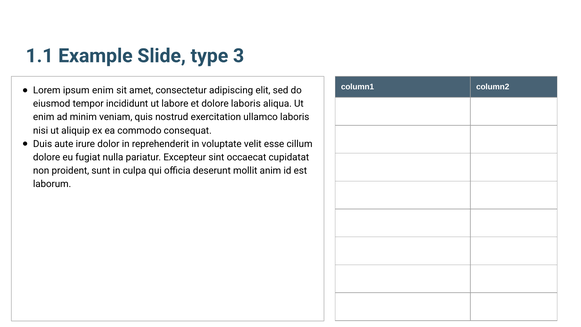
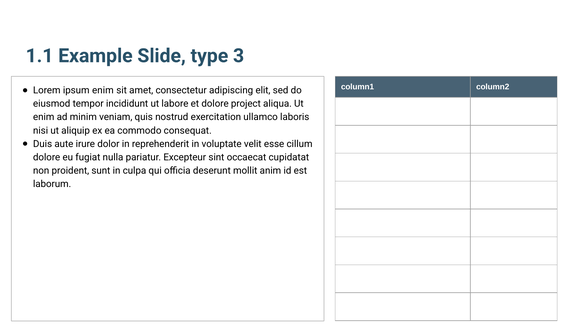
dolore laboris: laboris -> project (246, 104)
